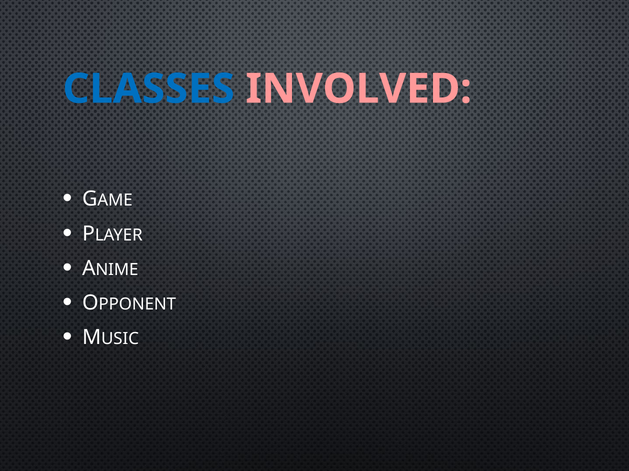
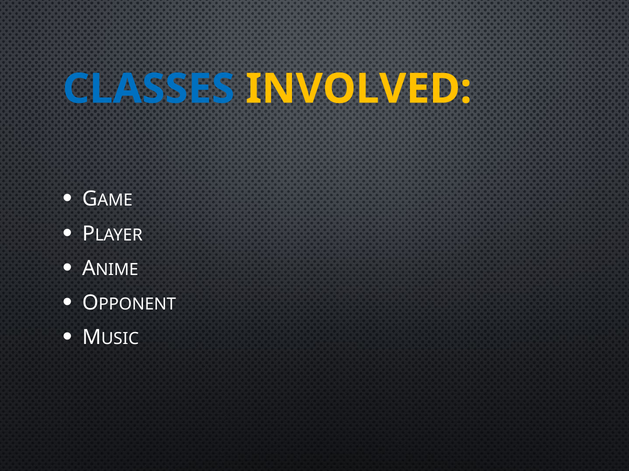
INVOLVED colour: pink -> yellow (359, 89)
